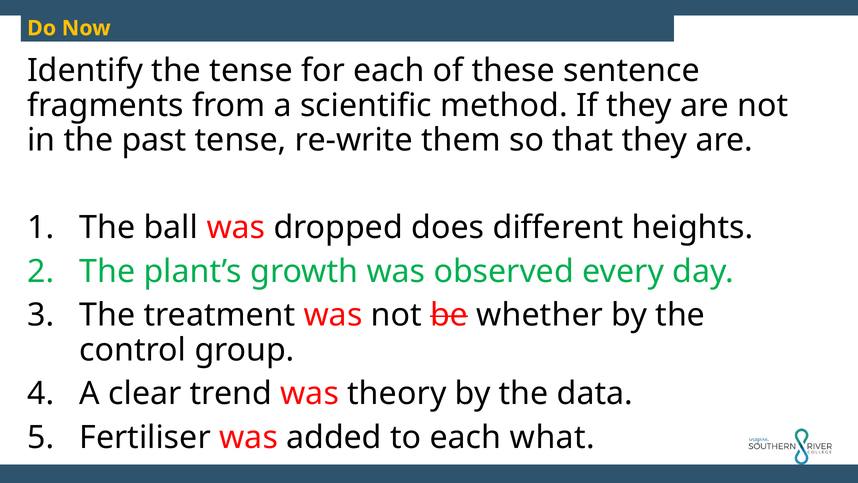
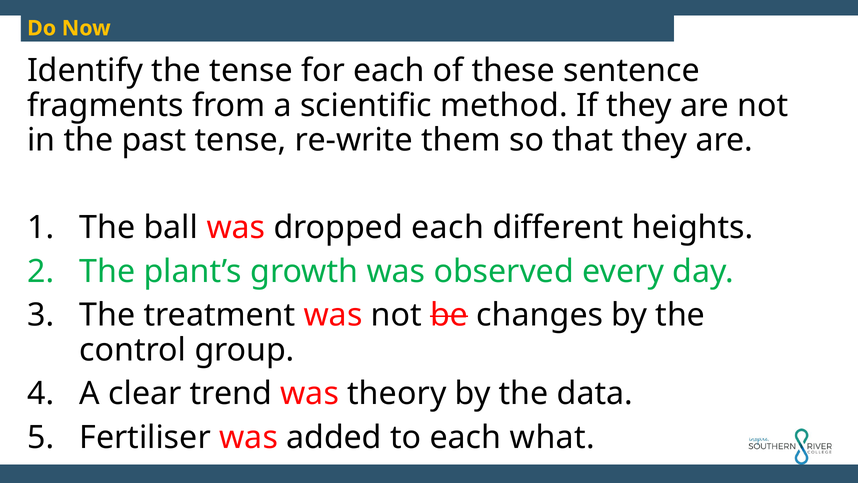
dropped does: does -> each (448, 228)
whether: whether -> changes (540, 315)
